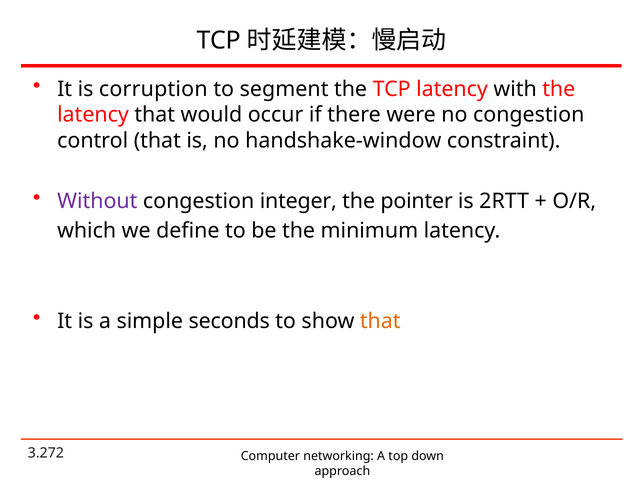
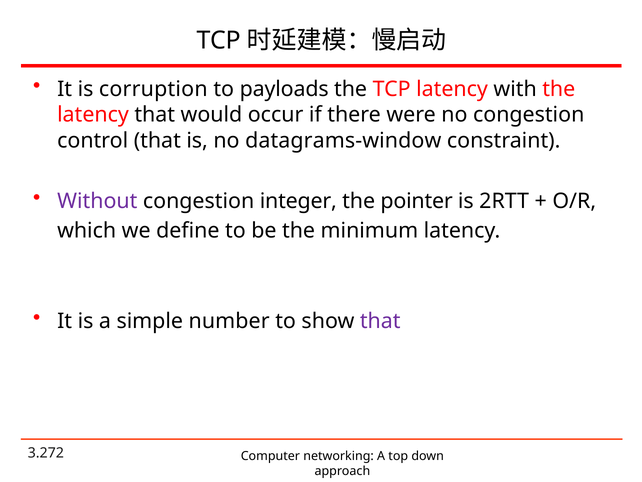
segment: segment -> payloads (284, 89)
handshake-window: handshake-window -> datagrams-window (343, 140)
seconds: seconds -> number (229, 321)
that colour: orange -> purple (380, 321)
